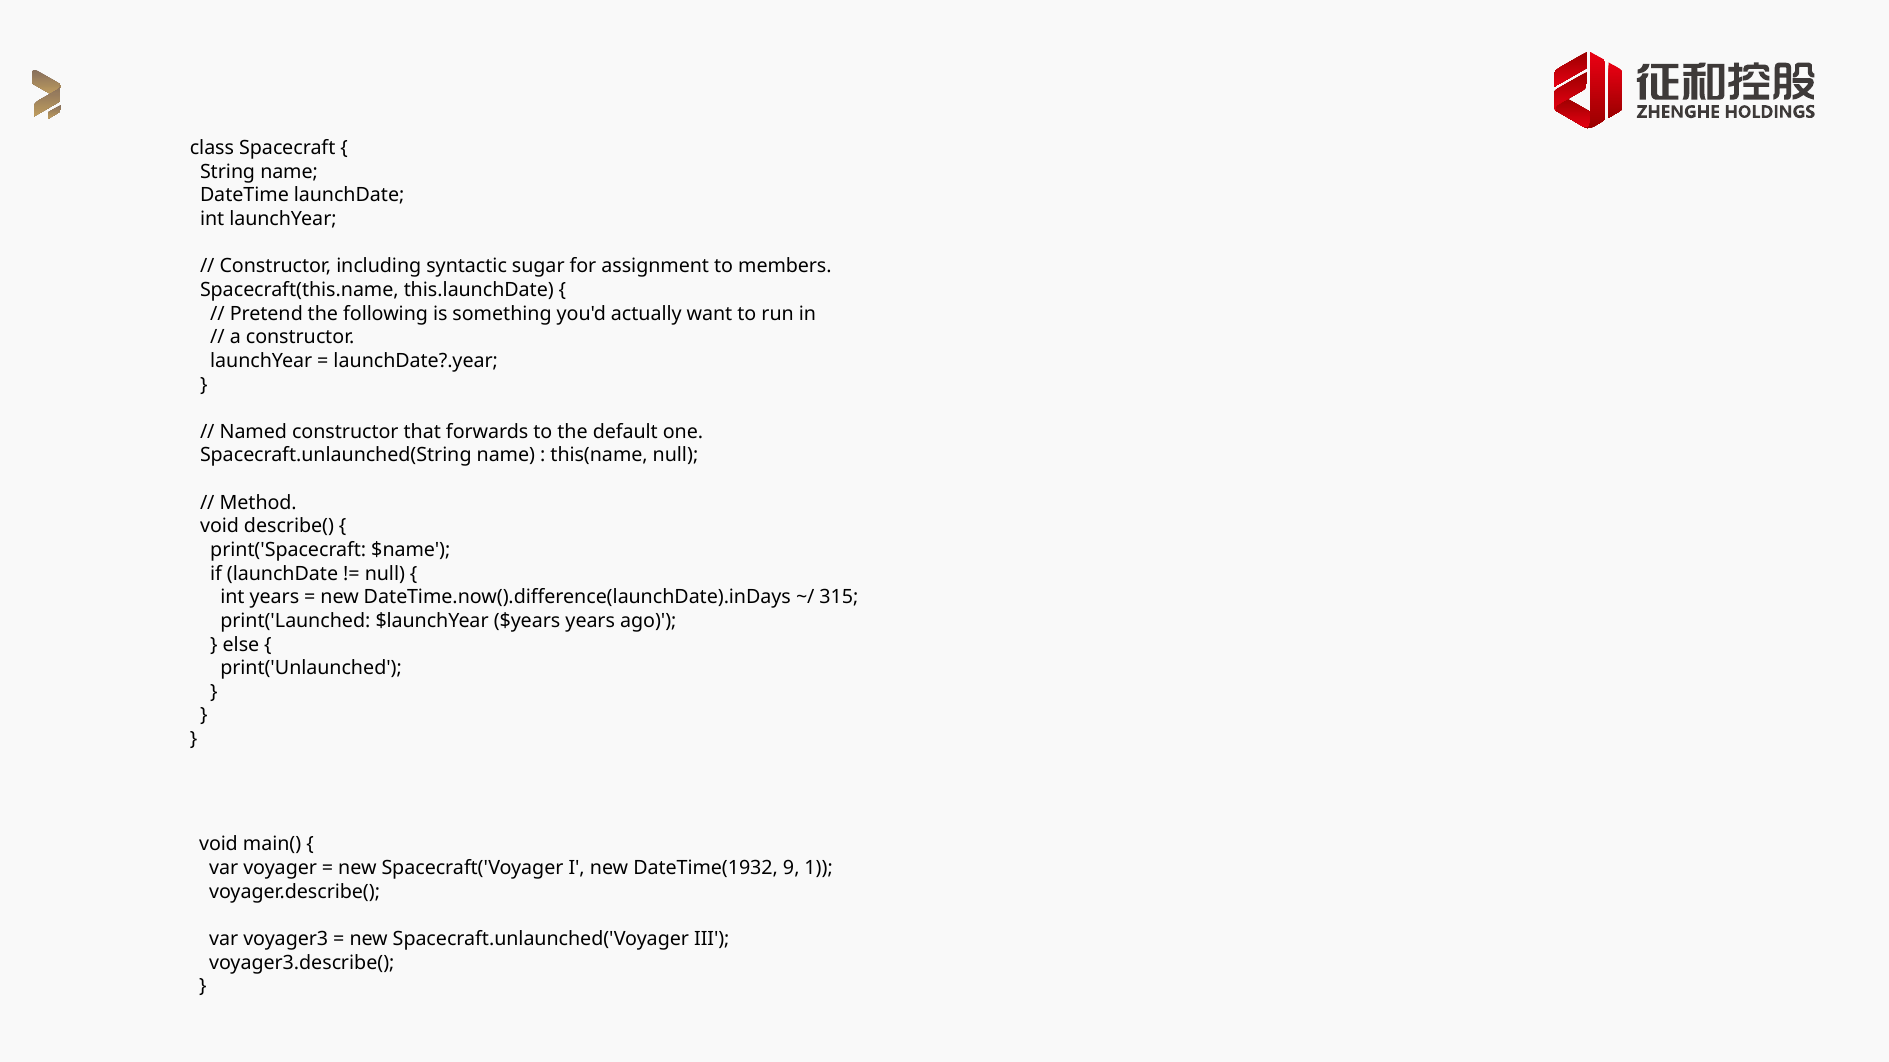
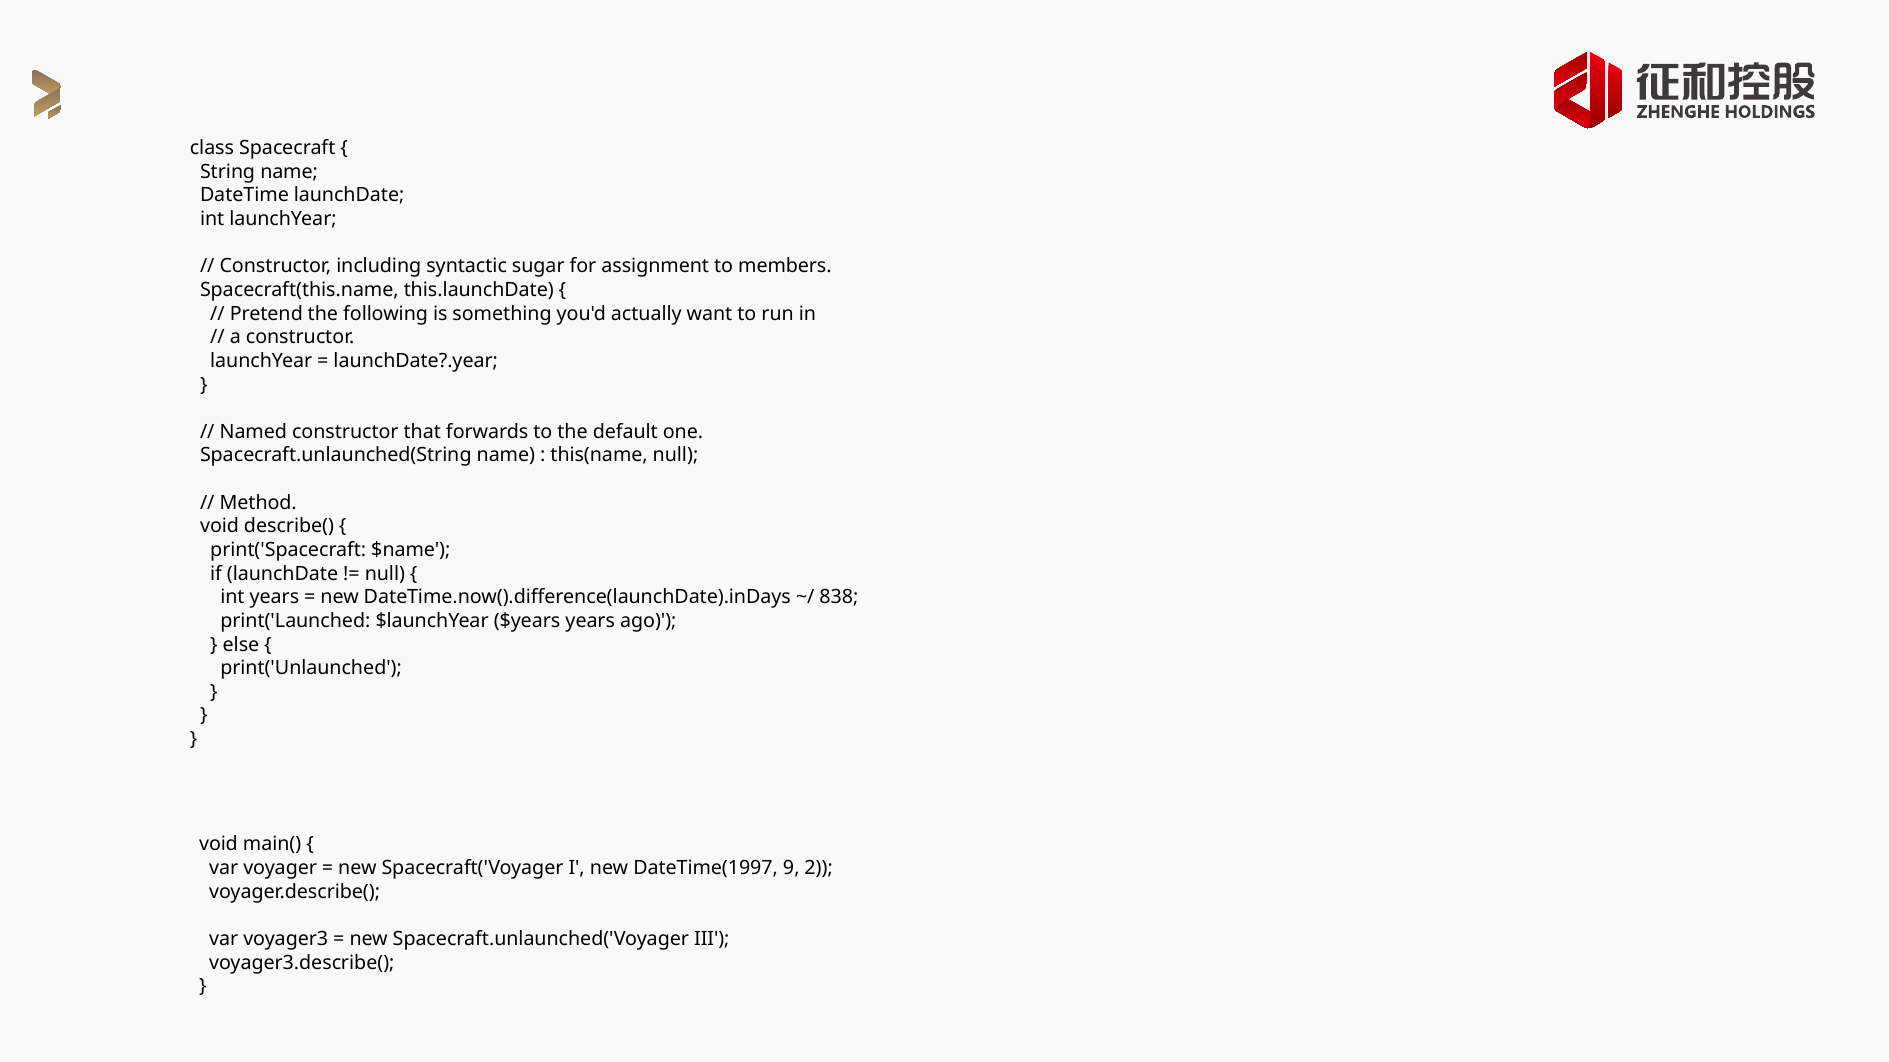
315: 315 -> 838 (839, 598)
DateTime(1932: DateTime(1932 -> DateTime(1997 (706, 868)
1: 1 -> 2 (819, 868)
